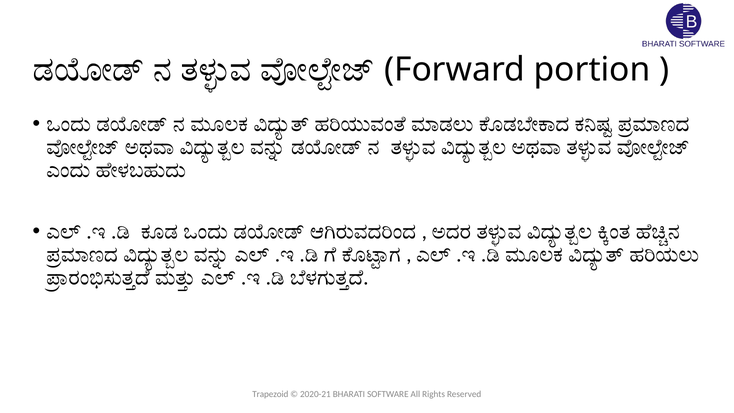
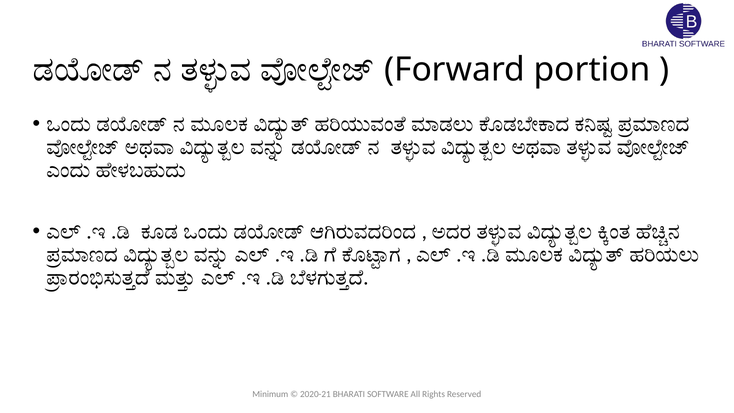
Trapezoid: Trapezoid -> Minimum (270, 394)
